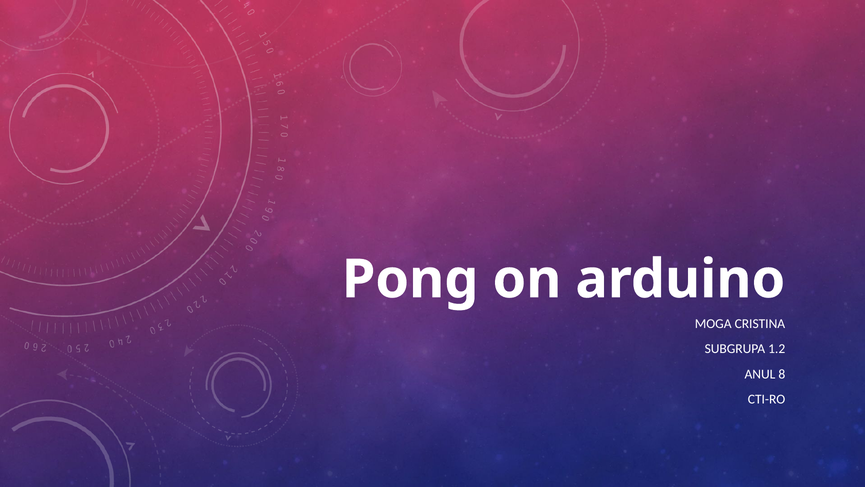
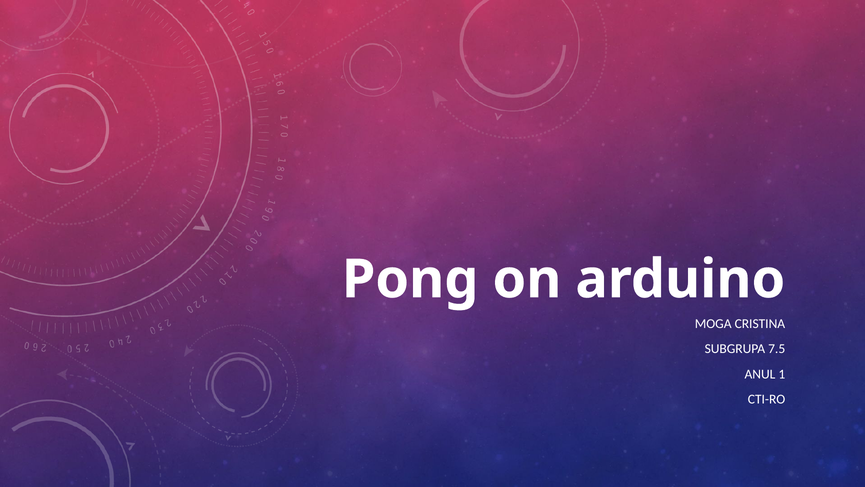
1.2: 1.2 -> 7.5 (777, 349)
8: 8 -> 1 (782, 374)
